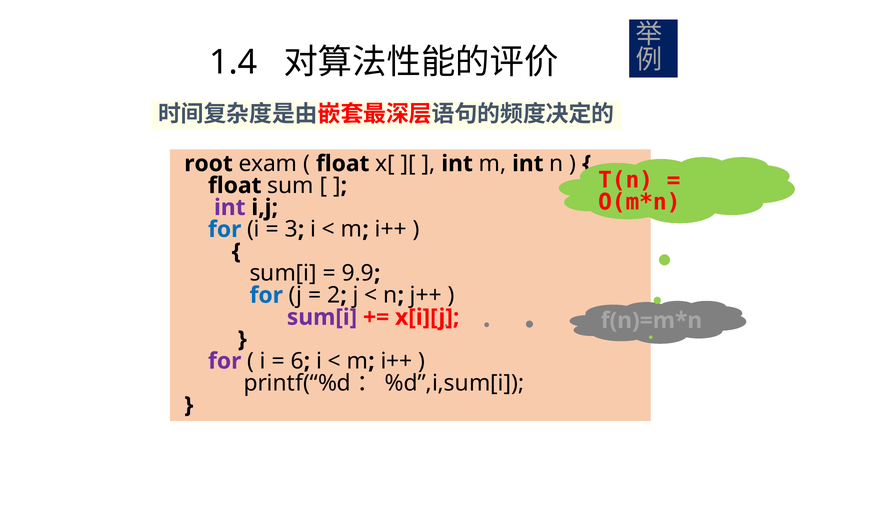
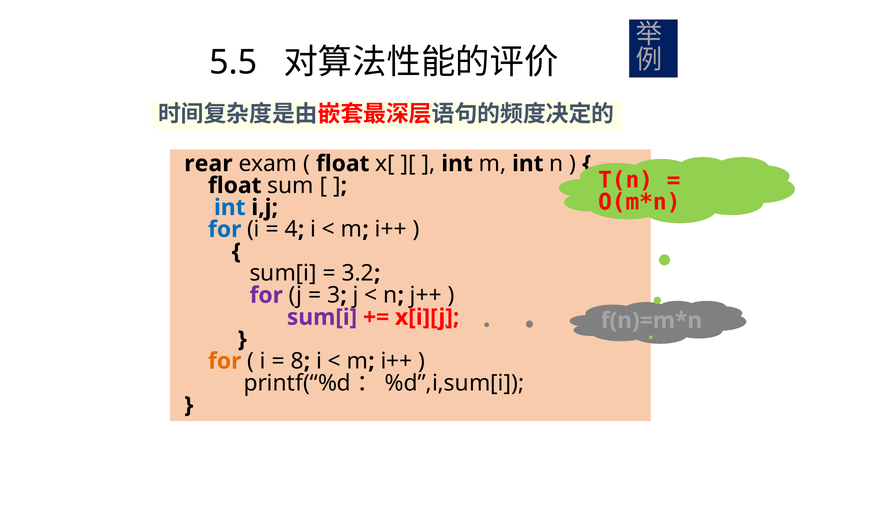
1.4: 1.4 -> 5.5 (233, 63)
root: root -> rear (208, 163)
int colour: purple -> blue (230, 207)
3: 3 -> 4 (291, 229)
9.9: 9.9 -> 3.2 (358, 273)
for colour: blue -> purple (266, 295)
2: 2 -> 3 (334, 295)
for colour: purple -> orange (225, 361)
6: 6 -> 8 (297, 361)
